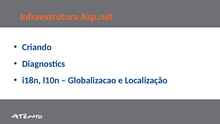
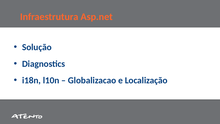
Criando: Criando -> Solução (37, 47)
